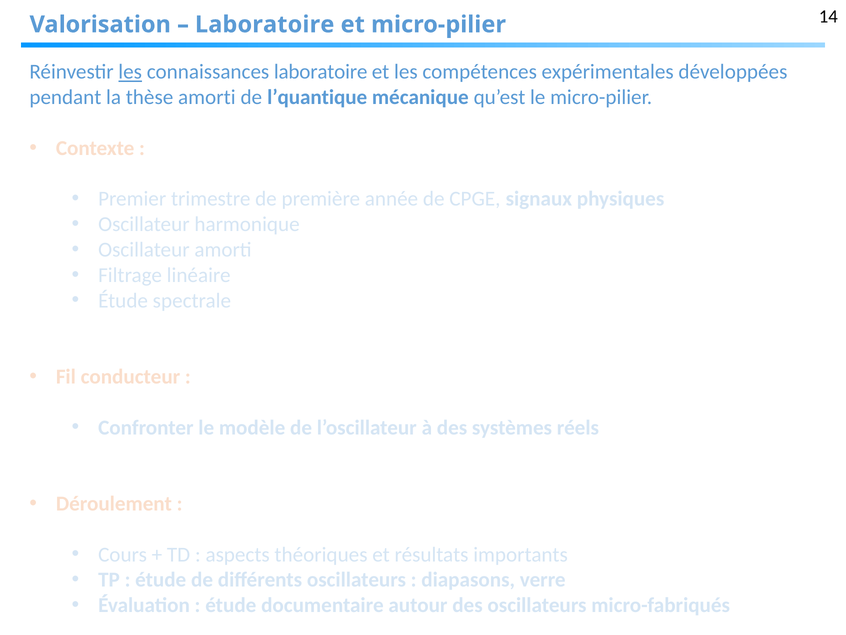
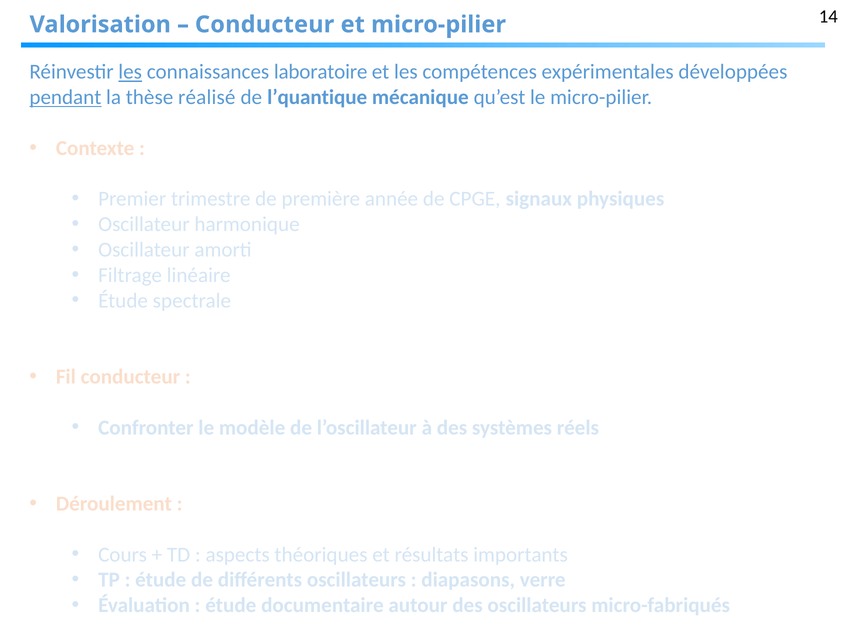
Laboratoire: Laboratoire -> Conducteur (265, 25)
pendant underline: none -> present (65, 97)
thèse amorti: amorti -> réalisé (207, 97)
